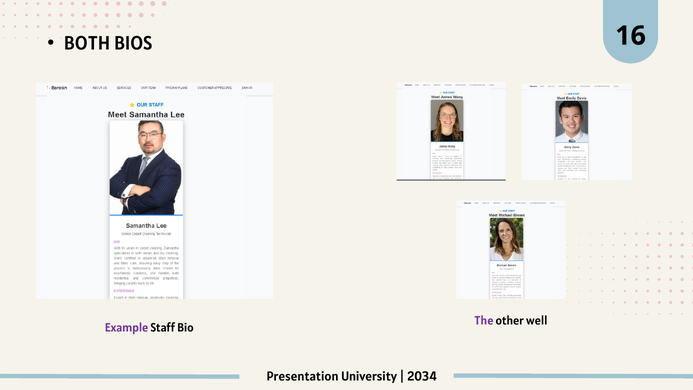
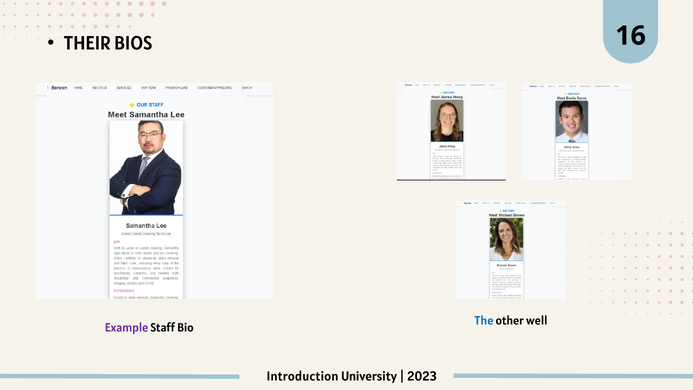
BOTH: BOTH -> THEIR (87, 44)
The colour: purple -> blue (484, 321)
Presentation: Presentation -> Introduction (303, 376)
2034: 2034 -> 2023 (422, 376)
